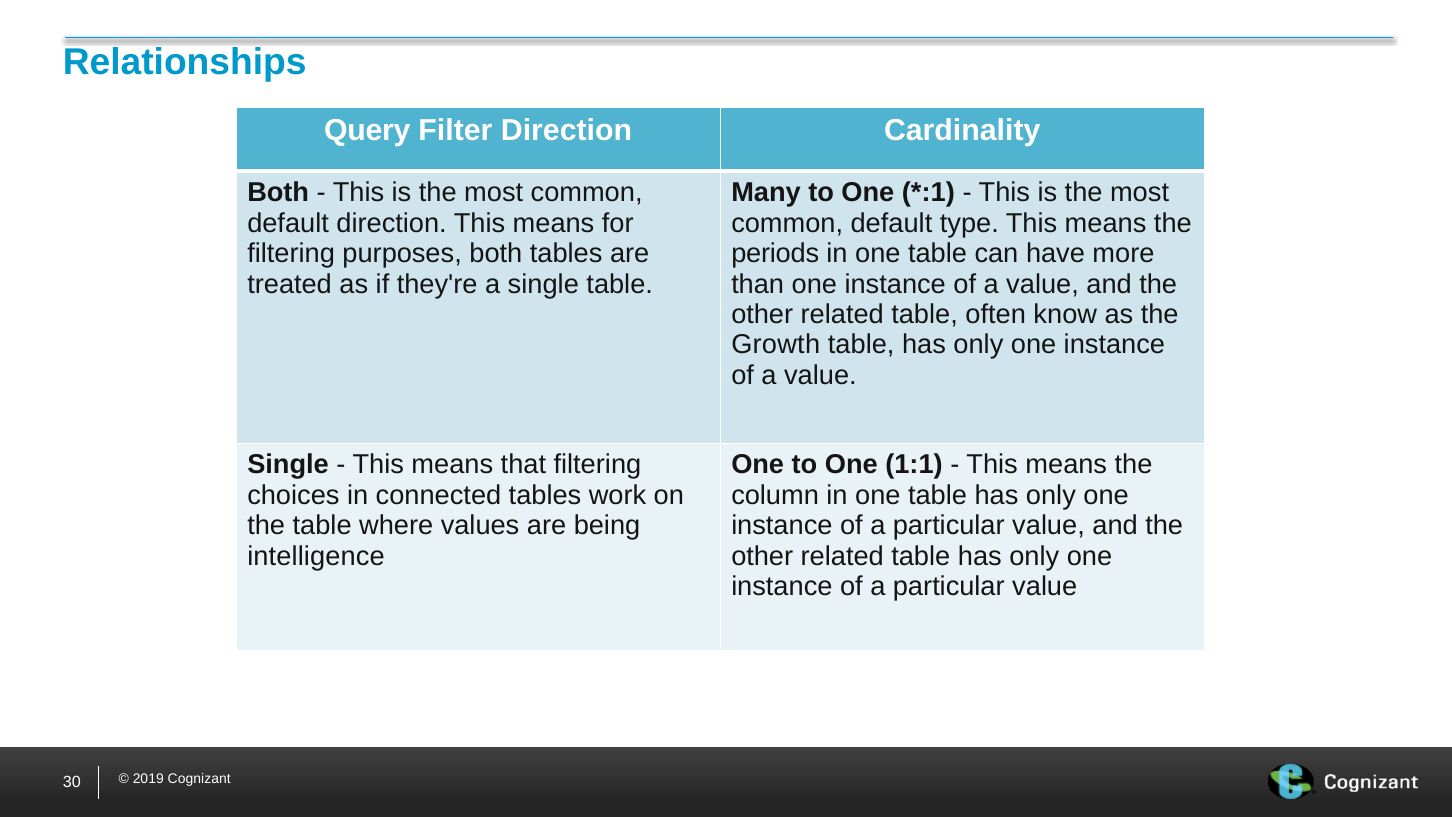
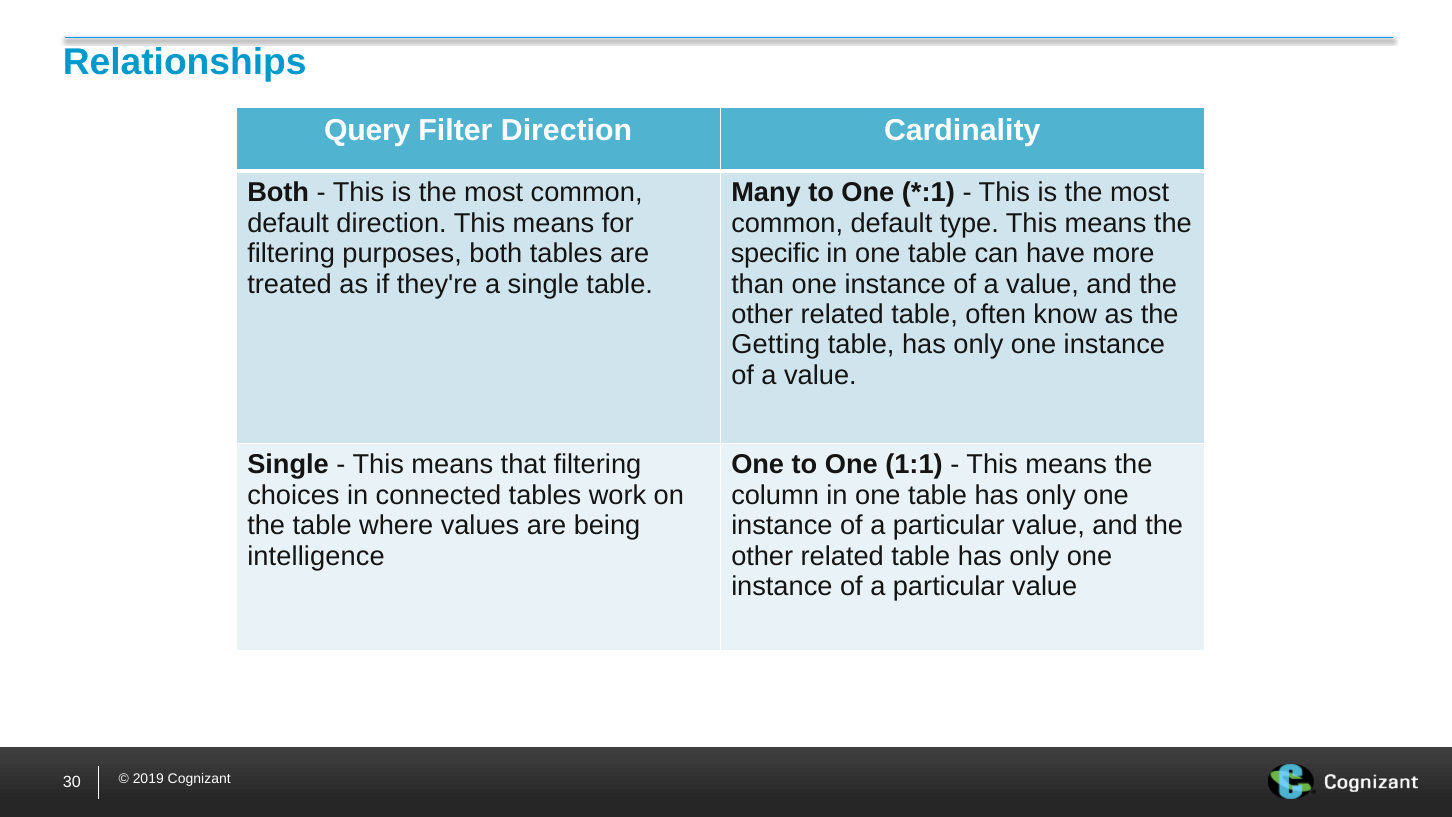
periods: periods -> specific (775, 253)
Growth: Growth -> Getting (776, 345)
